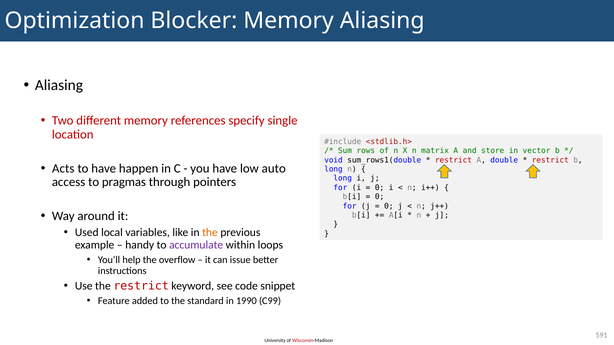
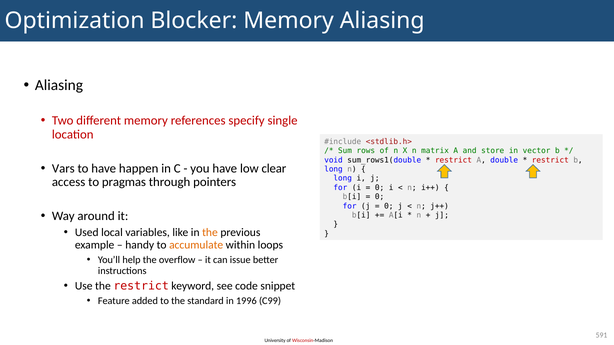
Acts: Acts -> Vars (63, 169)
auto: auto -> clear (274, 169)
accumulate colour: purple -> orange (196, 245)
1990: 1990 -> 1996 (246, 301)
